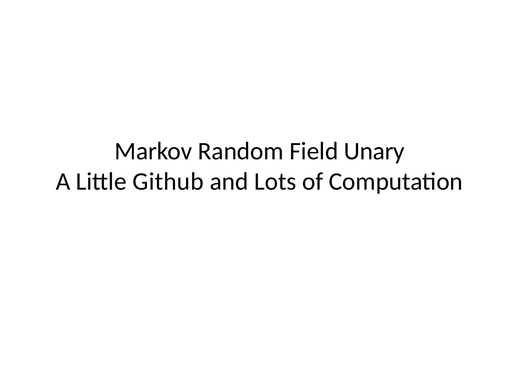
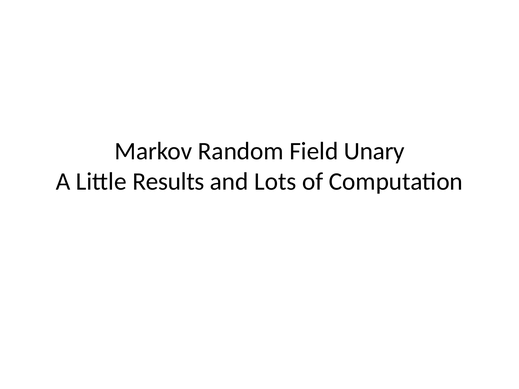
Github: Github -> Results (168, 182)
